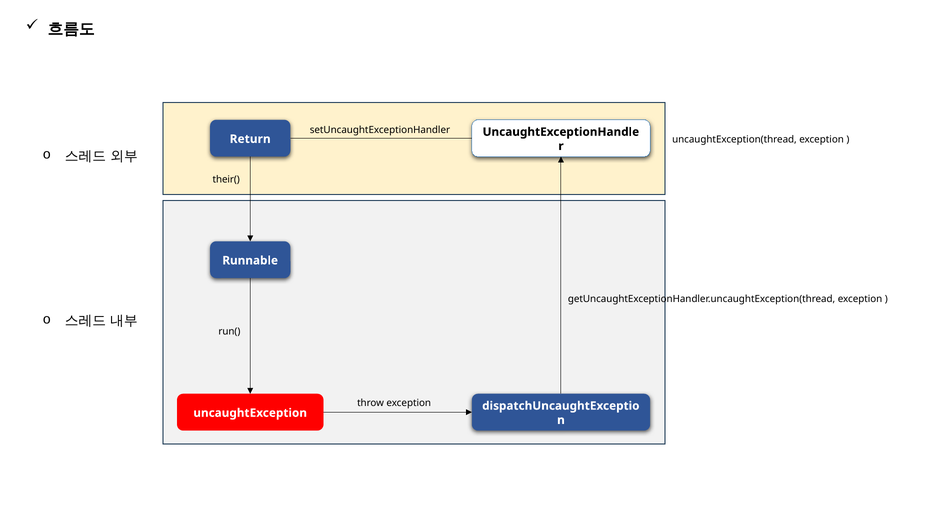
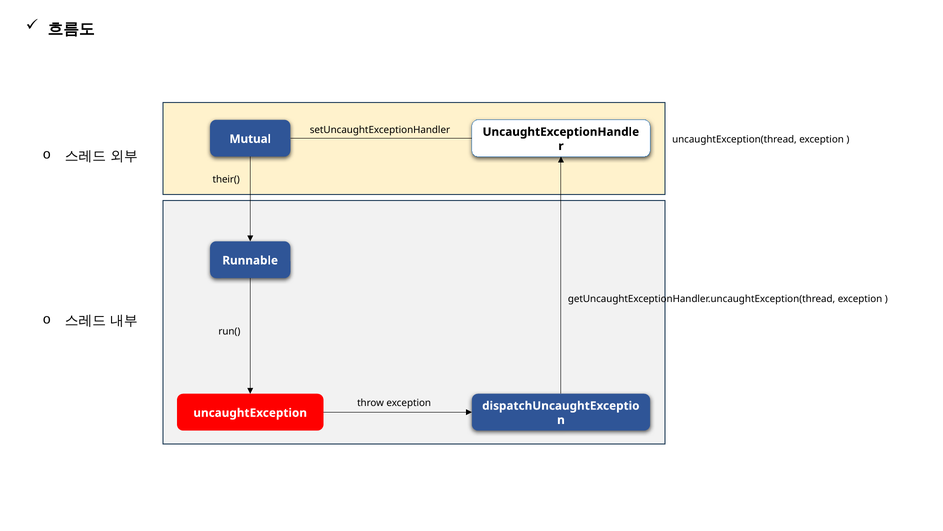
Return: Return -> Mutual (250, 139)
